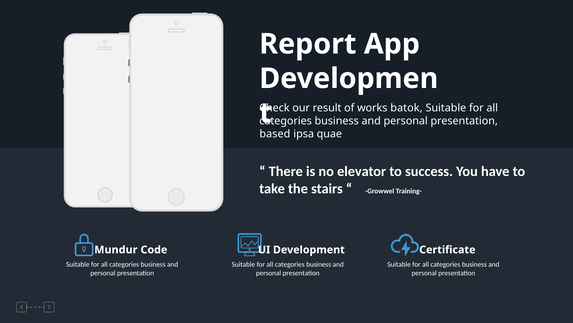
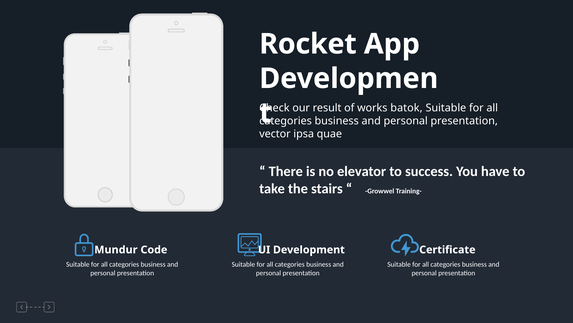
Report: Report -> Rocket (308, 44)
based: based -> vector (275, 134)
